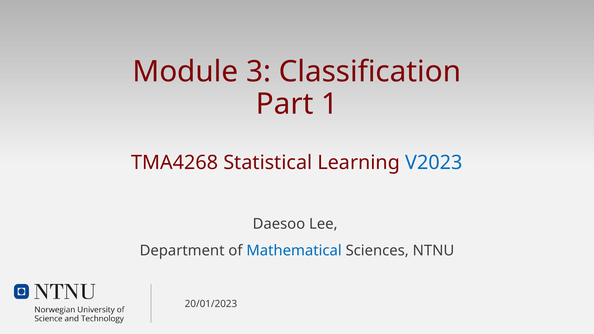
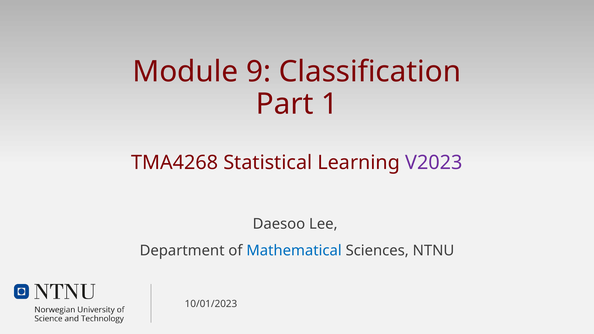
3: 3 -> 9 (259, 72)
V2023 colour: blue -> purple (434, 163)
20/01/2023: 20/01/2023 -> 10/01/2023 (211, 304)
